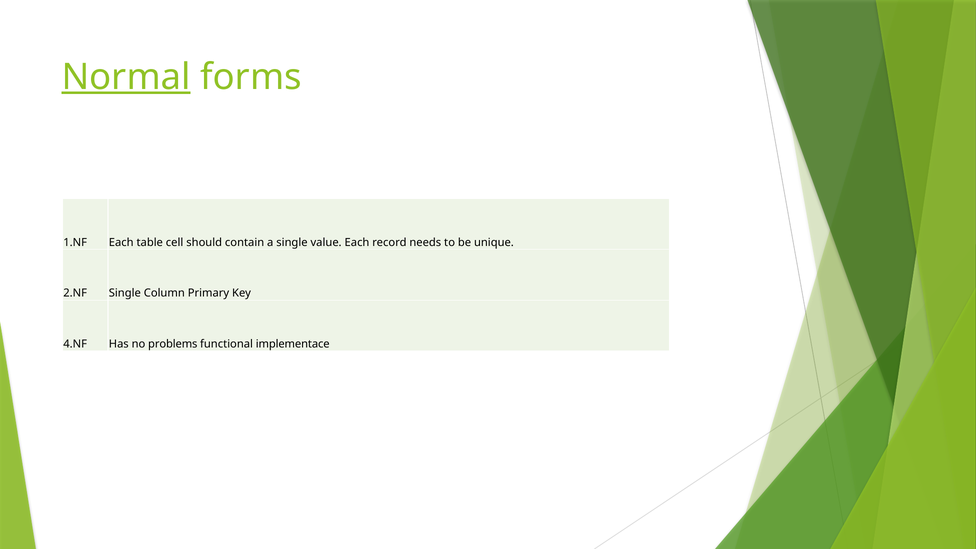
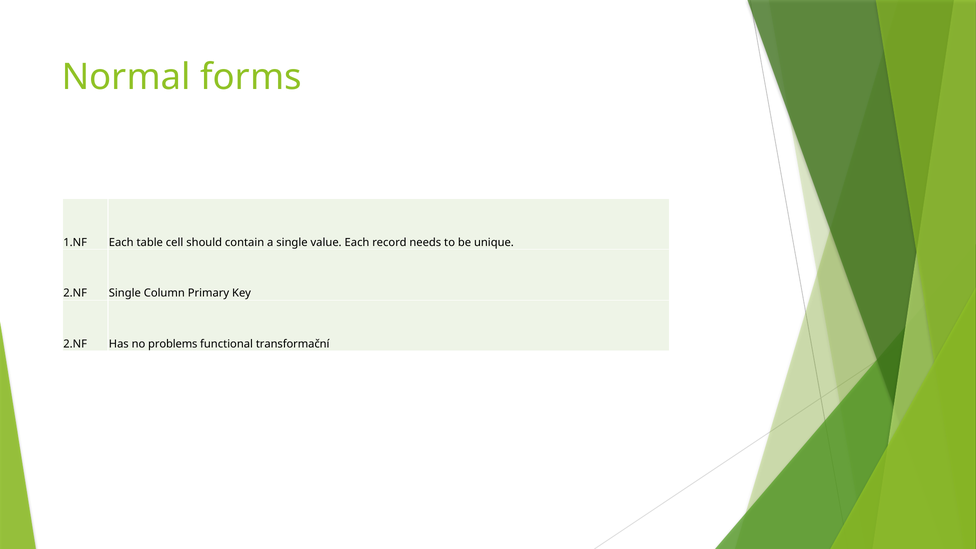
Normal underline: present -> none (126, 77)
4.NF: 4.NF -> 2.NF (75, 344)
implementace: implementace -> transformační (293, 344)
